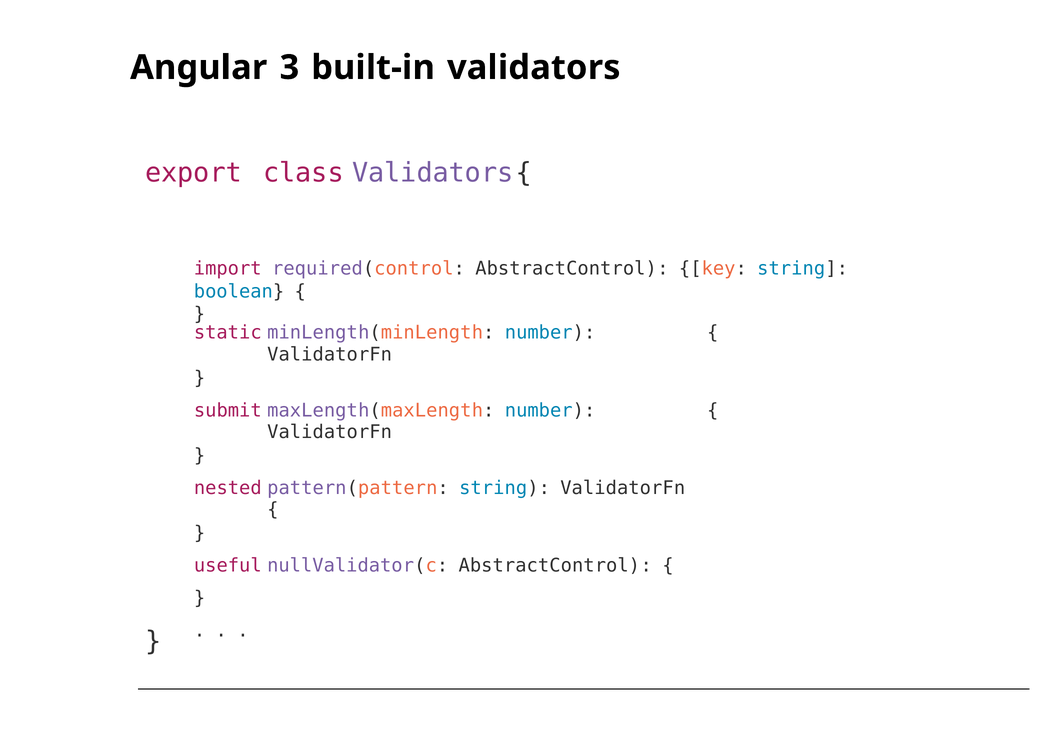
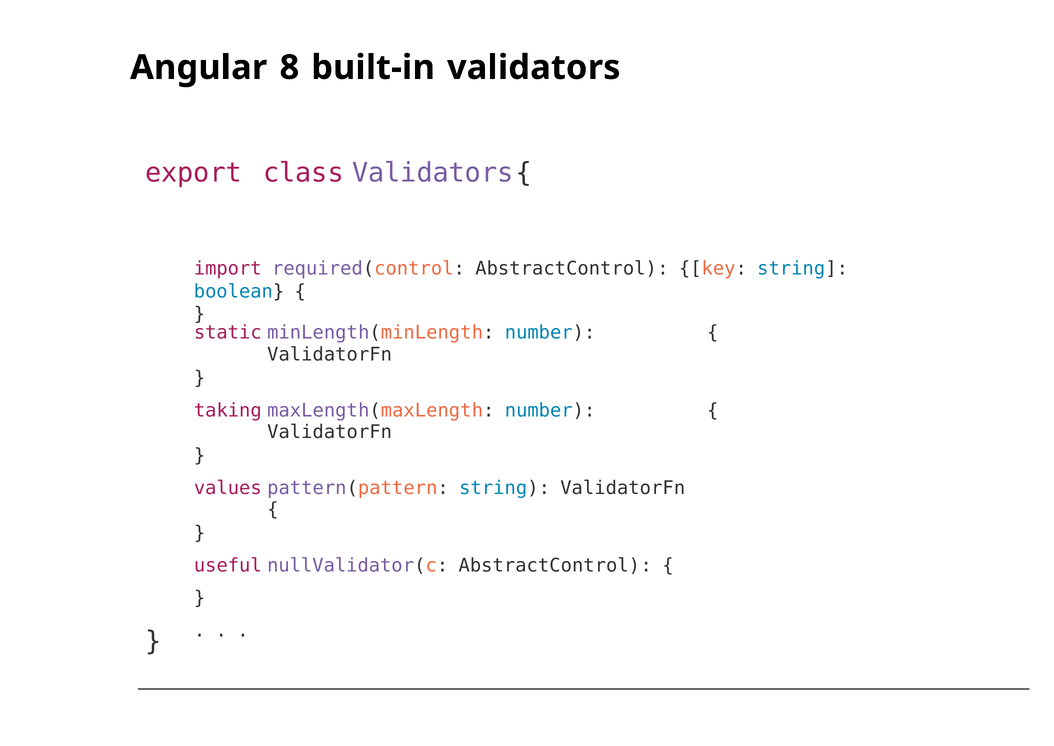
3: 3 -> 8 (289, 68)
submit: submit -> taking (228, 410)
nested: nested -> values (228, 488)
